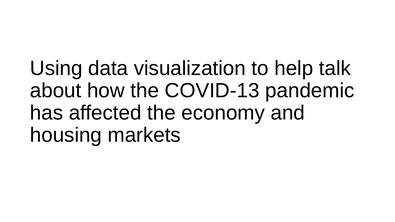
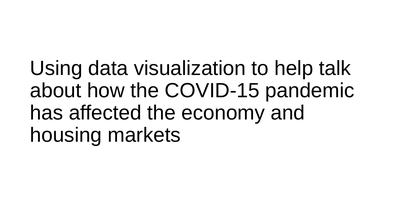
COVID-13: COVID-13 -> COVID-15 (212, 91)
